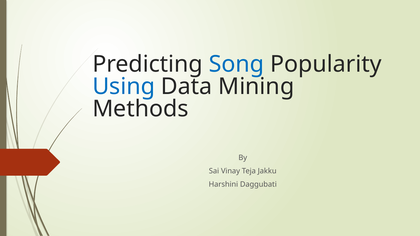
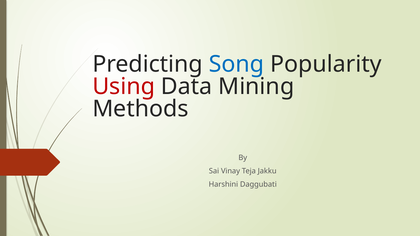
Using colour: blue -> red (124, 87)
